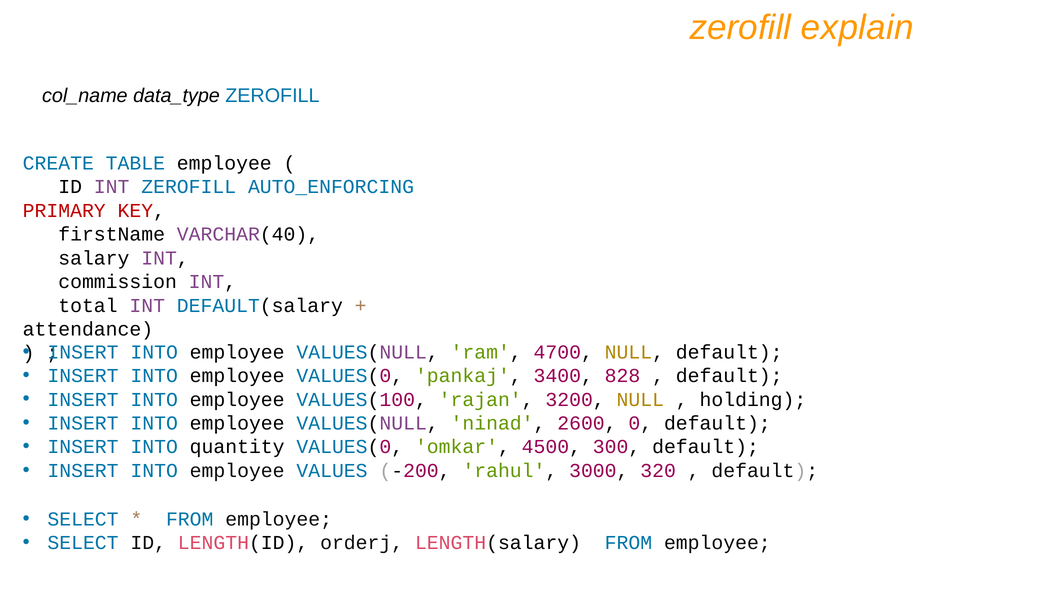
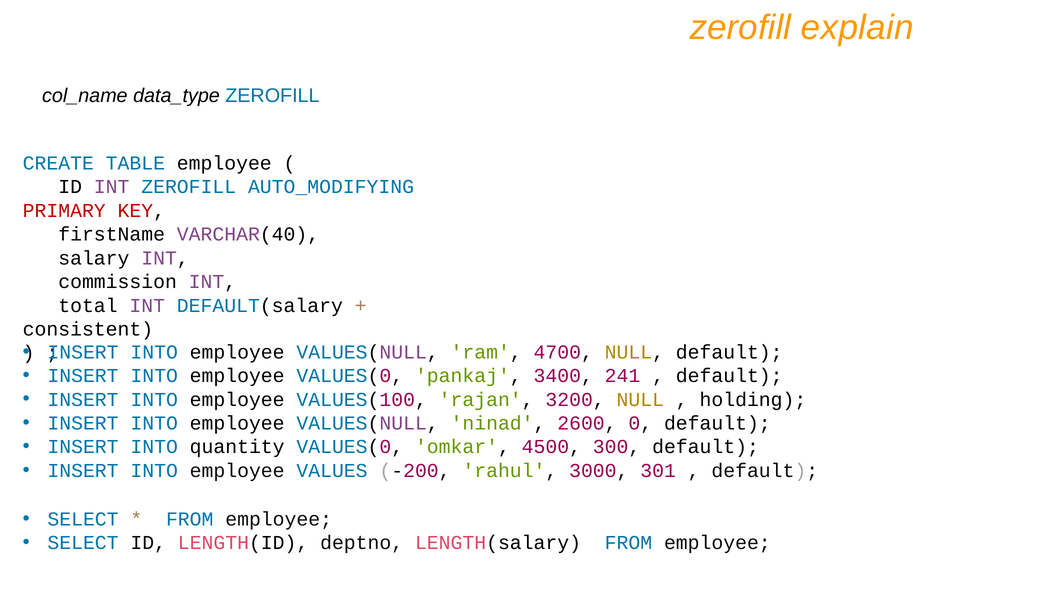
AUTO_ENFORCING: AUTO_ENFORCING -> AUTO_MODIFYING (331, 187)
attendance: attendance -> consistent (88, 329)
828: 828 -> 241 (623, 376)
320: 320 -> 301 (658, 471)
orderj: orderj -> deptno (362, 543)
